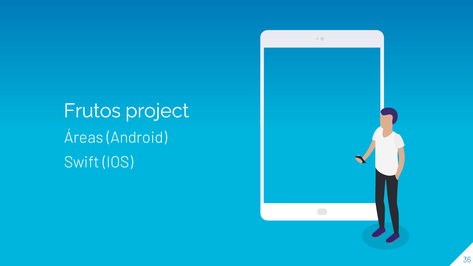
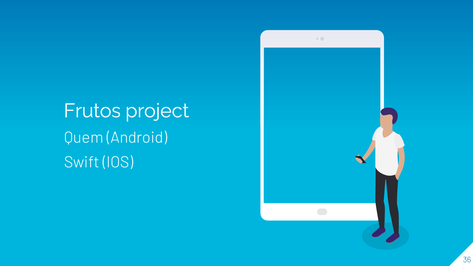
Áreas: Áreas -> Quem (84, 138)
